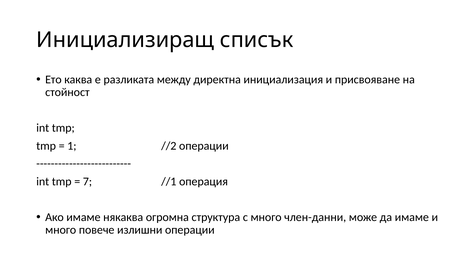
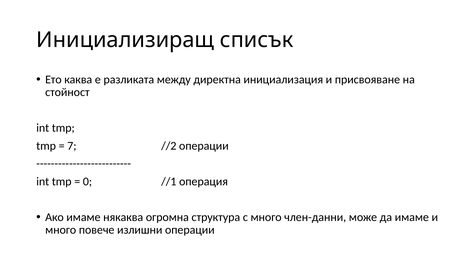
1: 1 -> 7 (72, 146)
7: 7 -> 0 (87, 181)
